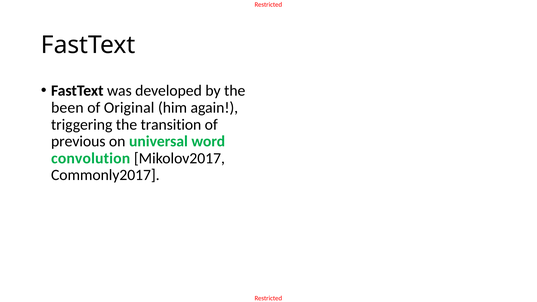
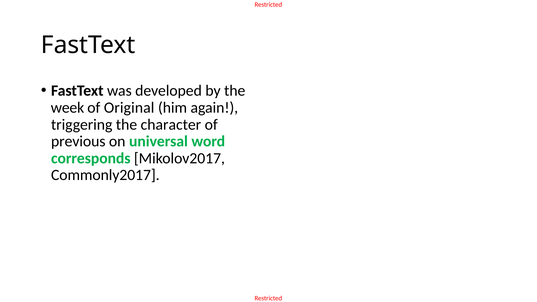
been: been -> week (68, 108)
transition: transition -> character (171, 125)
convolution: convolution -> corresponds (91, 158)
